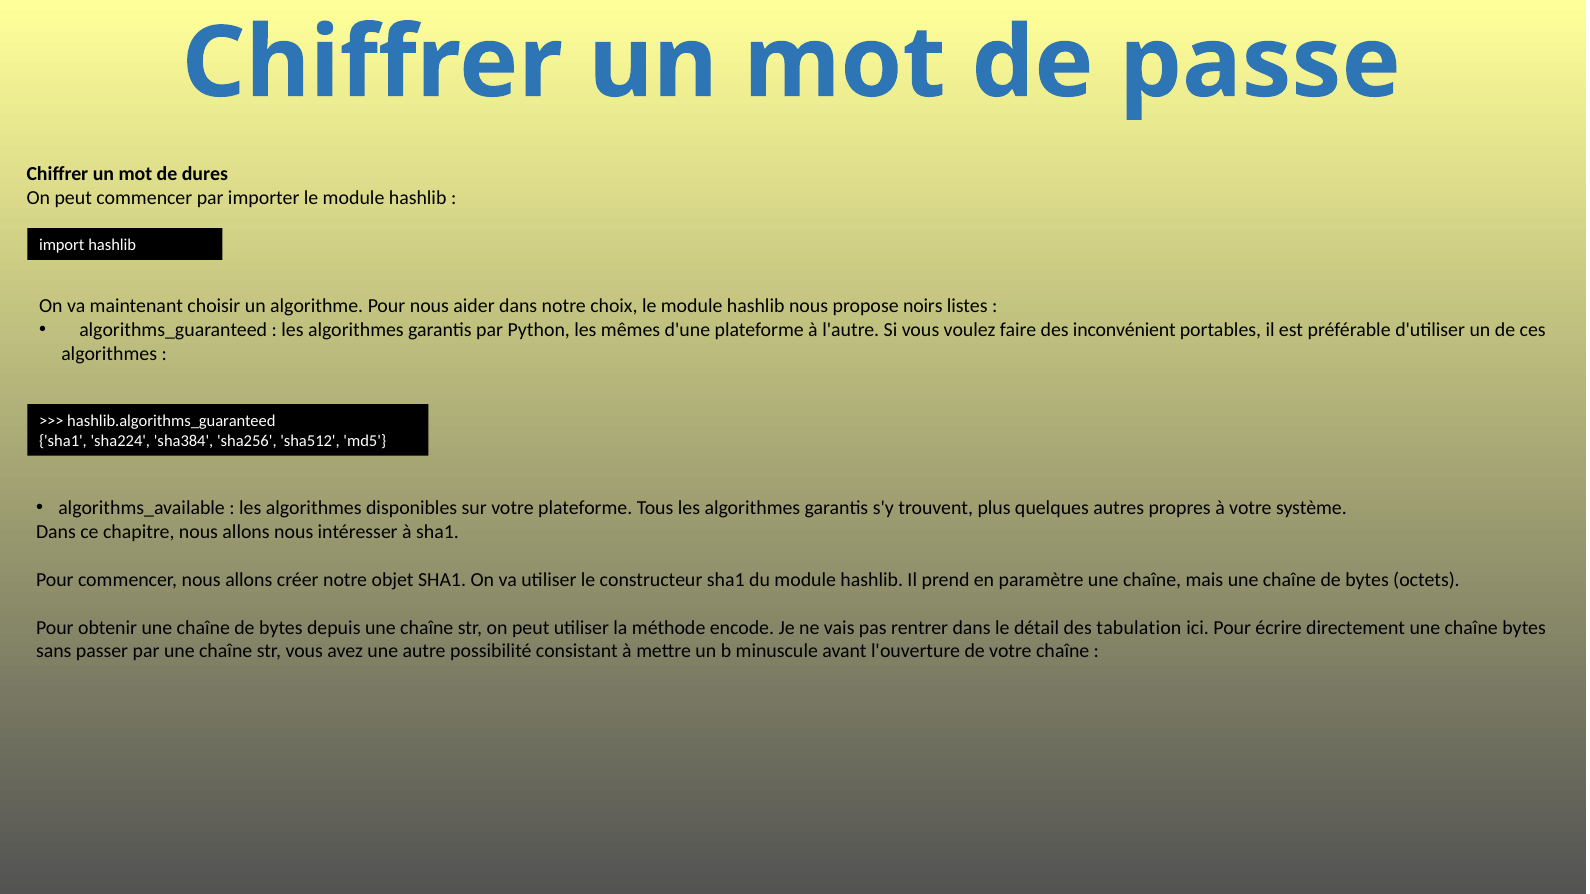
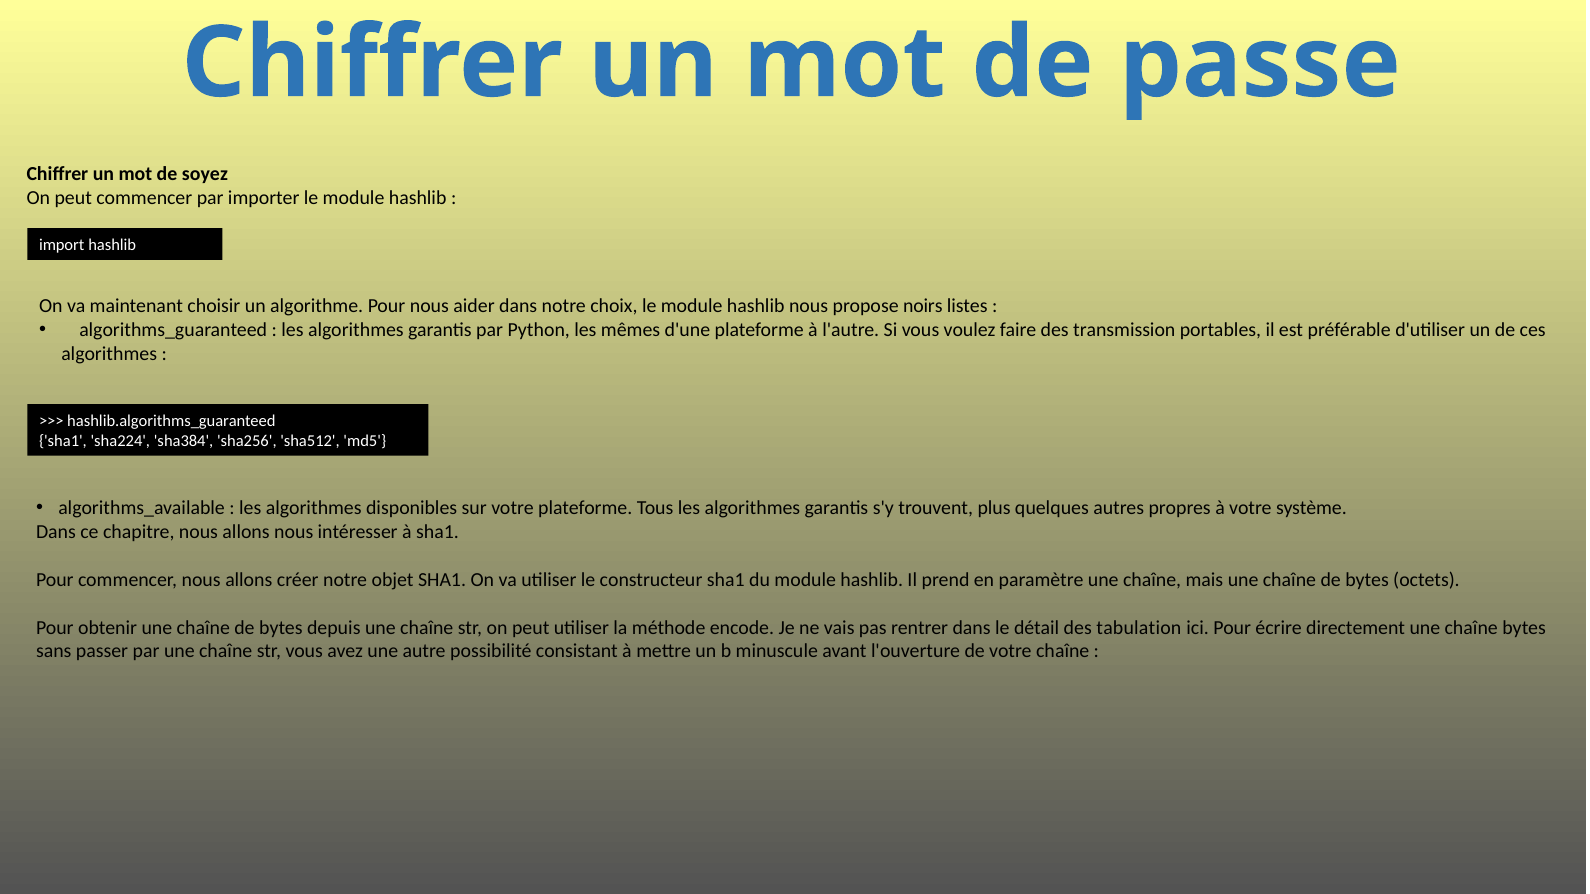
dures: dures -> soyez (205, 174)
inconvénient: inconvénient -> transmission (1124, 330)
